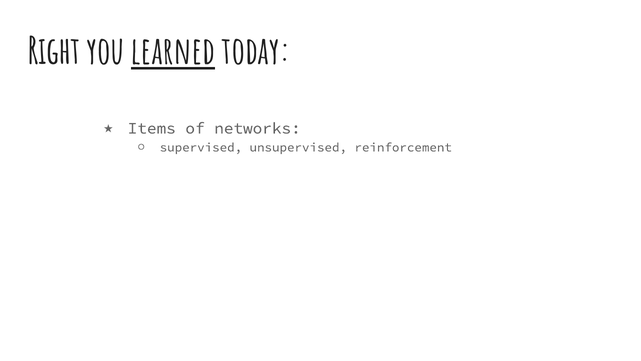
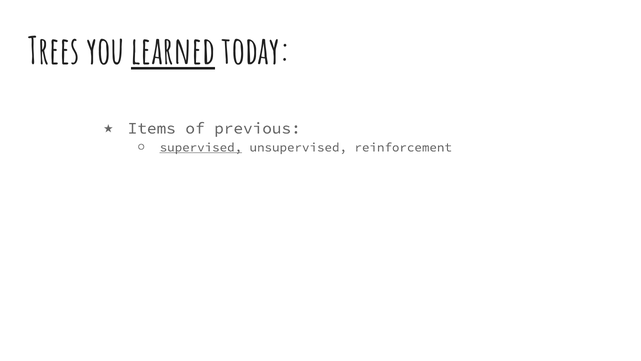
Right: Right -> Trees (54, 52)
networks: networks -> previous (257, 128)
supervised underline: none -> present (201, 147)
